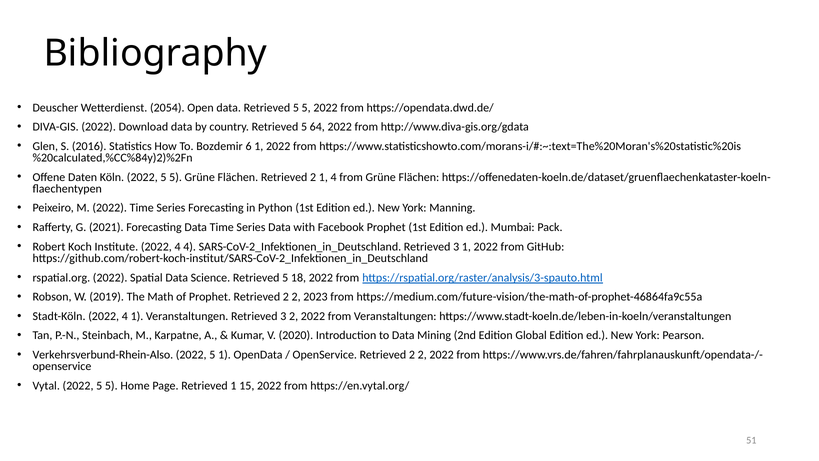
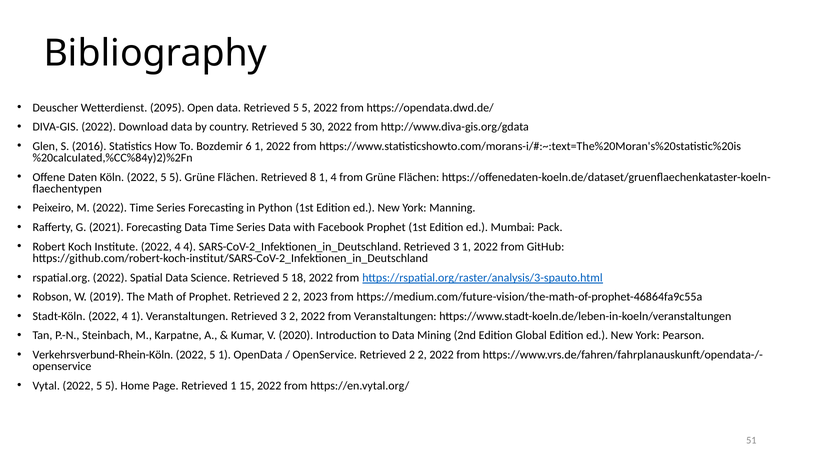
2054: 2054 -> 2095 (167, 108)
64: 64 -> 30 (317, 127)
Flächen Retrieved 2: 2 -> 8 (313, 177)
Verkehrsverbund-Rhein-Also: Verkehrsverbund-Rhein-Also -> Verkehrsverbund-Rhein-Köln (103, 355)
